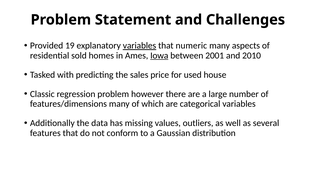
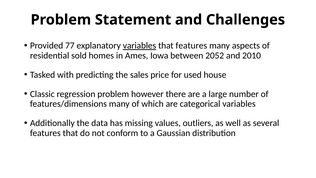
19: 19 -> 77 (70, 46)
that numeric: numeric -> features (191, 46)
Iowa underline: present -> none (159, 56)
2001: 2001 -> 2052 (215, 56)
